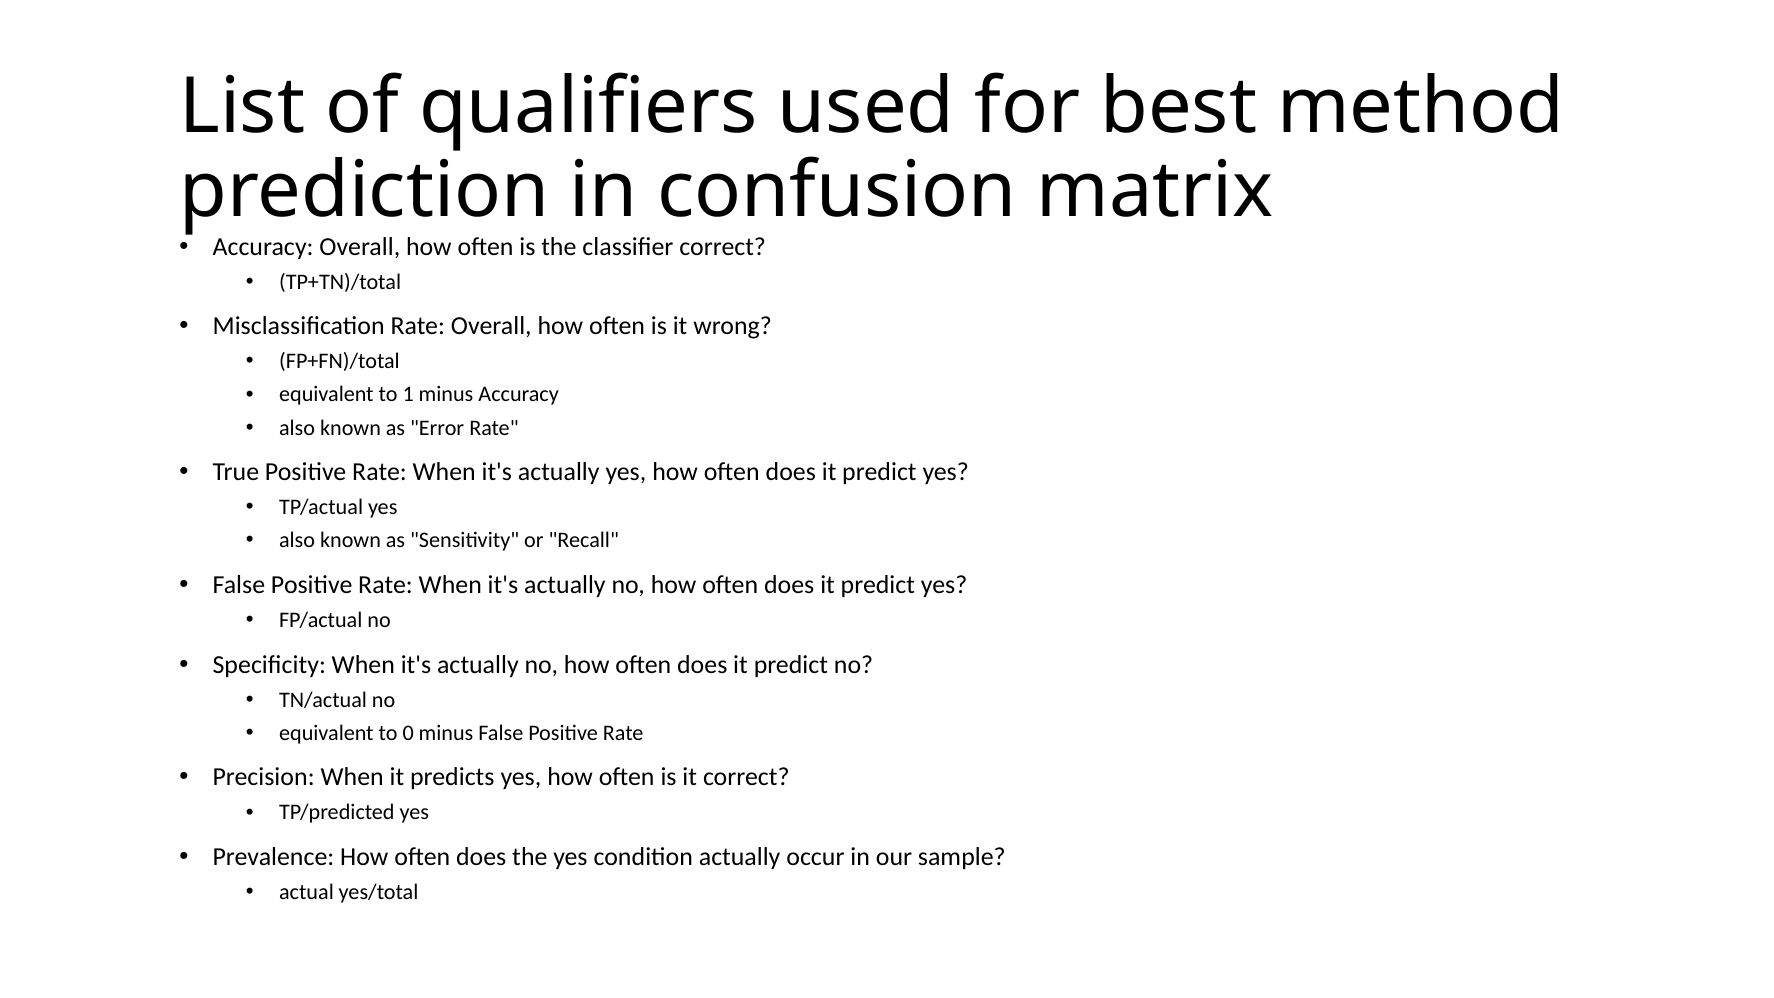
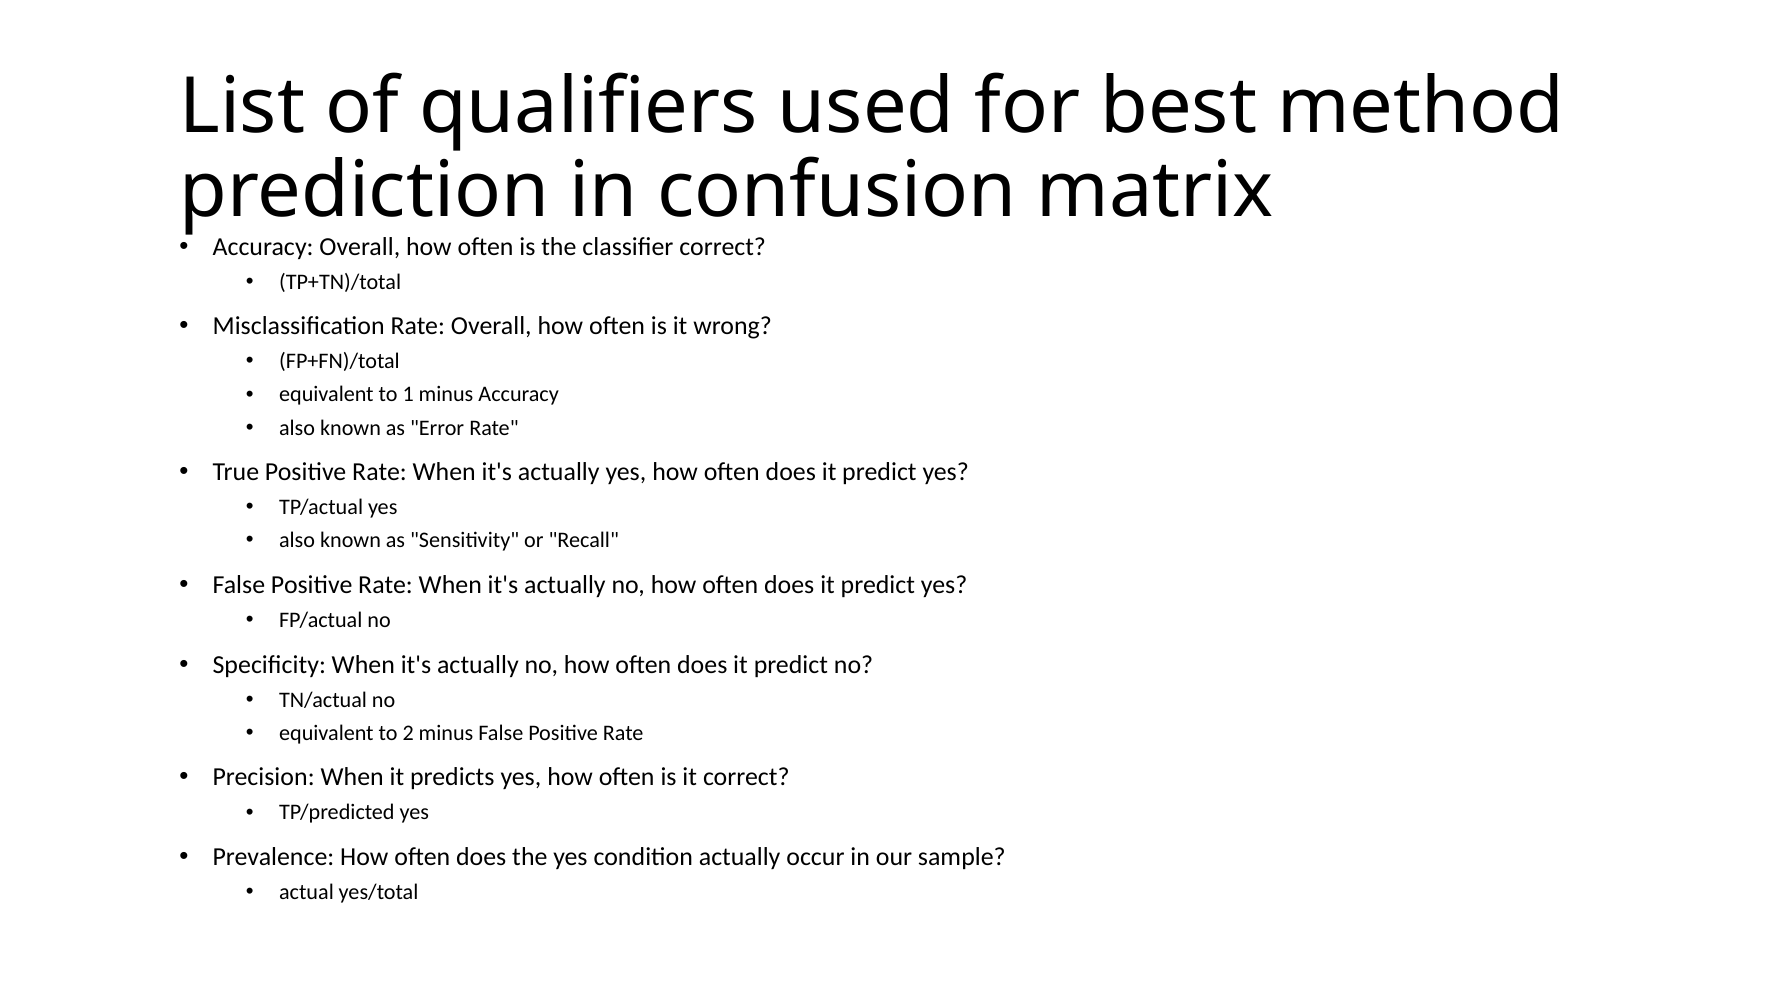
0: 0 -> 2 (408, 733)
